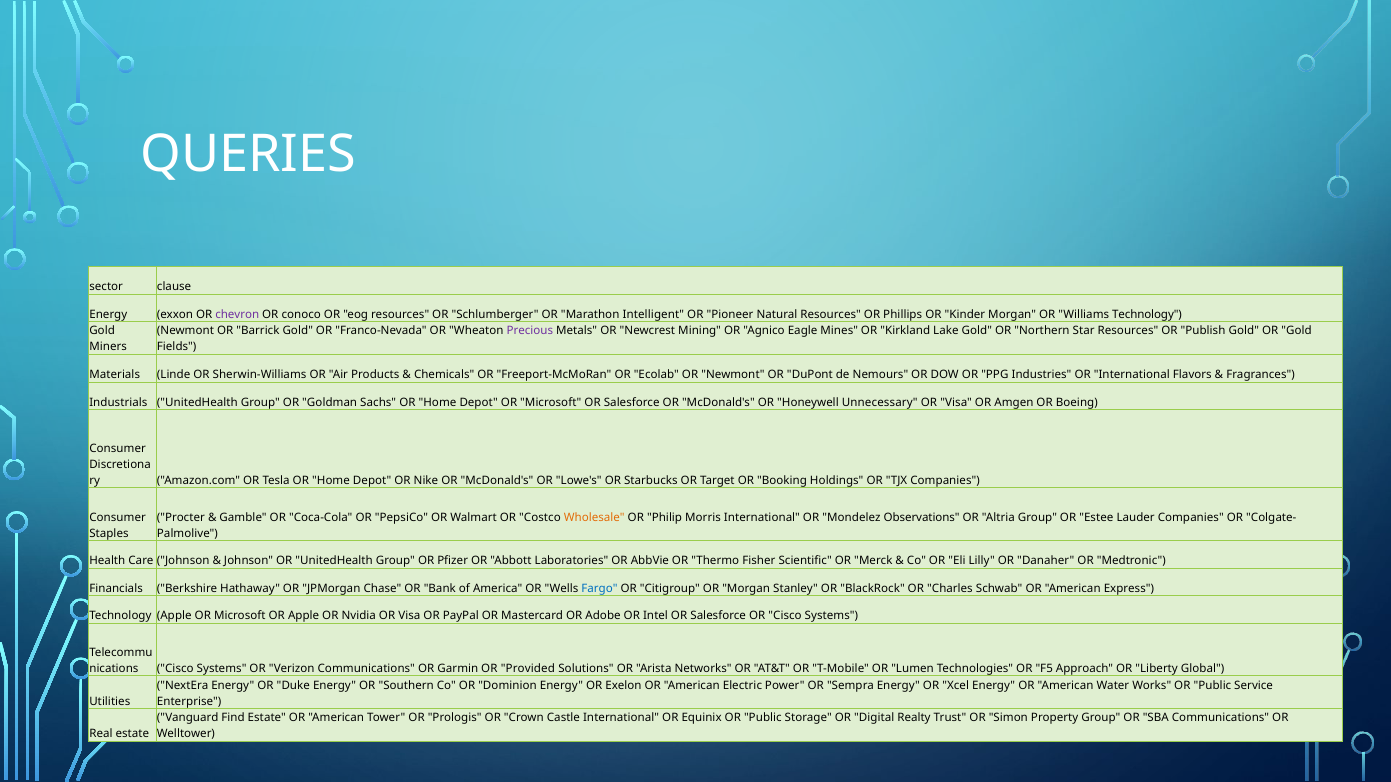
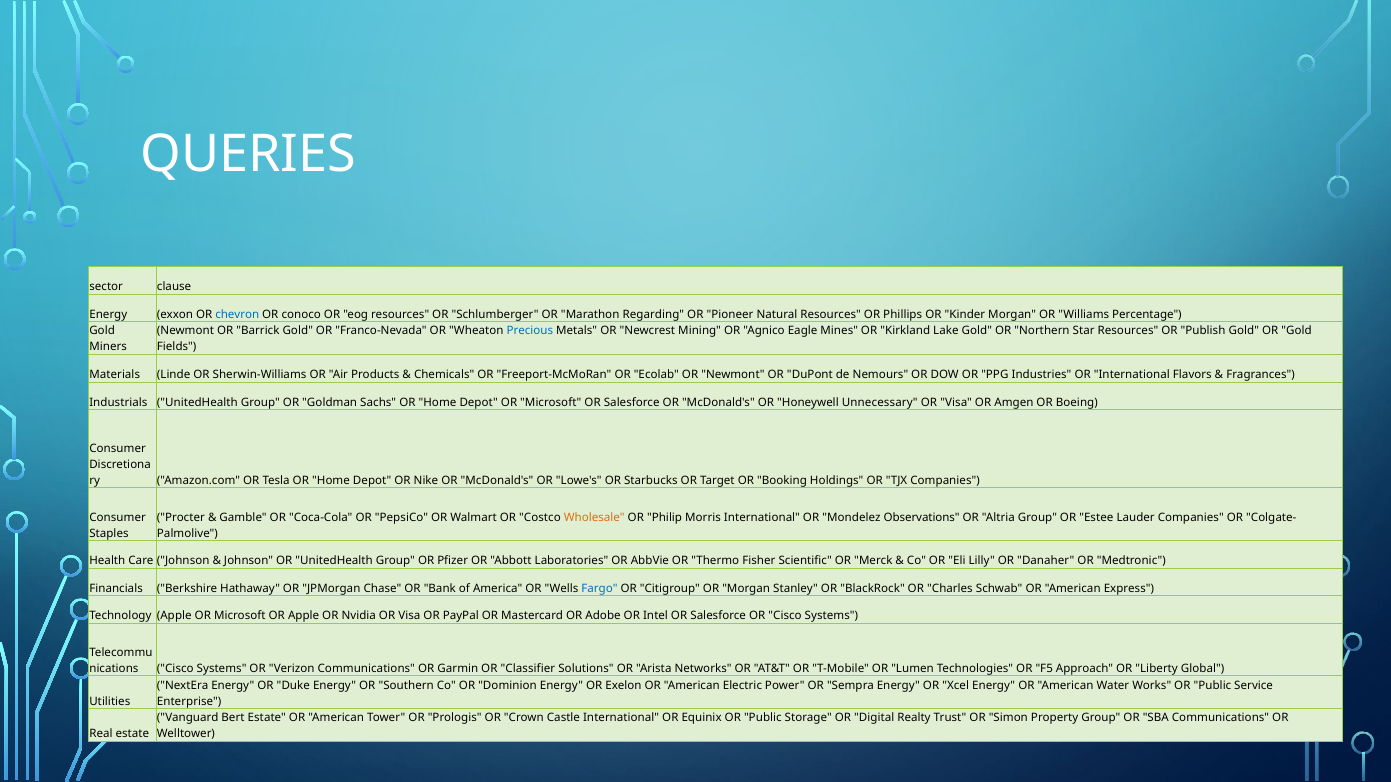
chevron colour: purple -> blue (237, 315)
Intelligent: Intelligent -> Regarding (653, 315)
Williams Technology: Technology -> Percentage (1147, 315)
Precious colour: purple -> blue (530, 331)
Provided: Provided -> Classifier (528, 669)
Find: Find -> Bert (233, 719)
